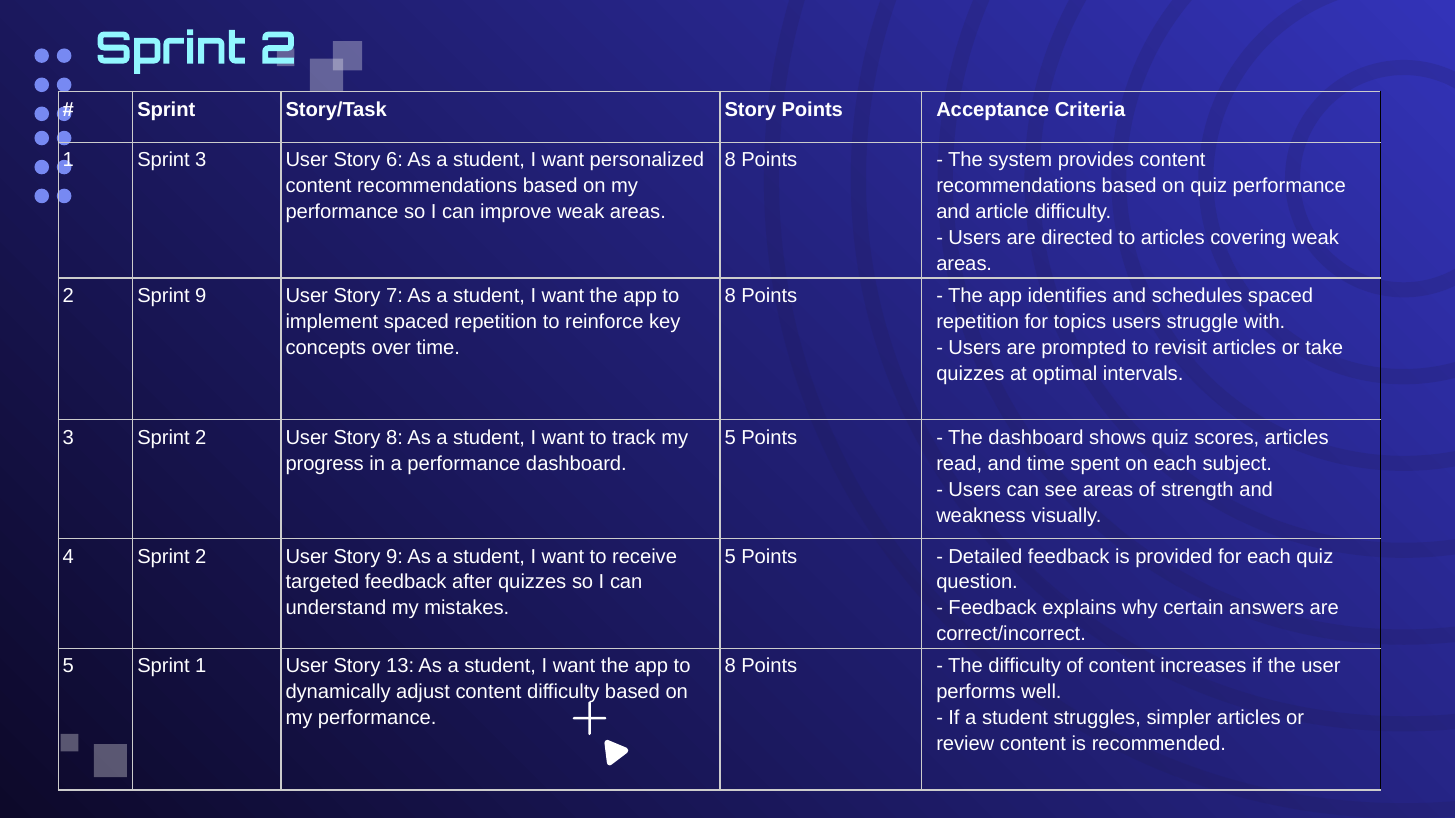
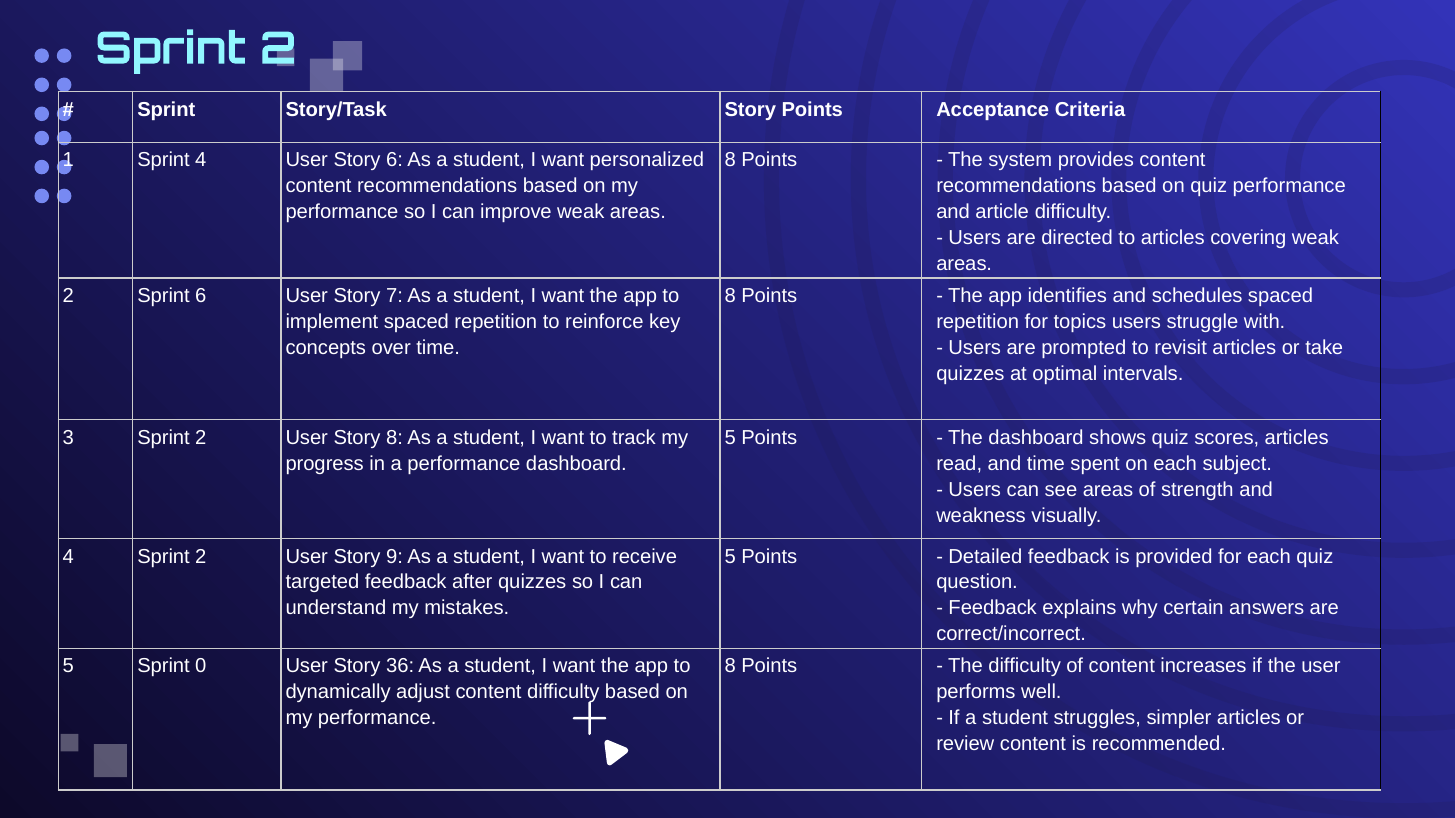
Sprint 3: 3 -> 4 (201, 160)
Sprint 9: 9 -> 6 (201, 296)
Sprint 1: 1 -> 0 (201, 666)
13: 13 -> 36 (400, 666)
